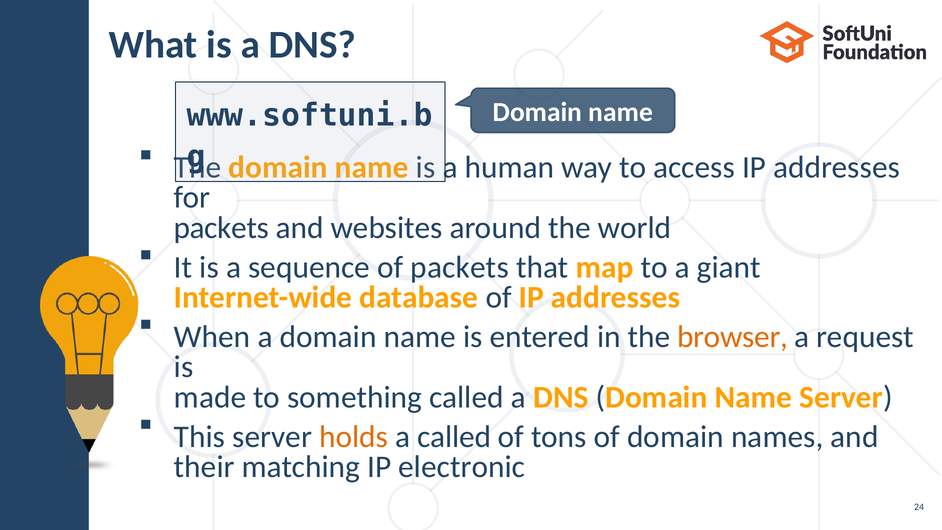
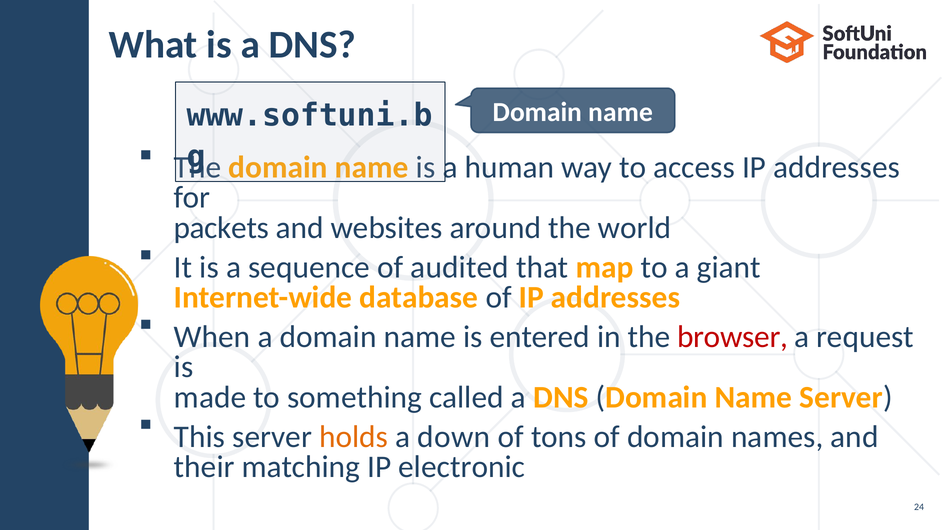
of packets: packets -> audited (460, 267)
browser colour: orange -> red (733, 337)
a called: called -> down (454, 437)
